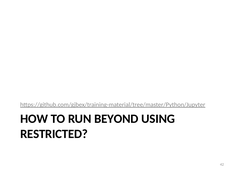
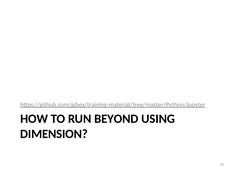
RESTRICTED: RESTRICTED -> DIMENSION (54, 134)
